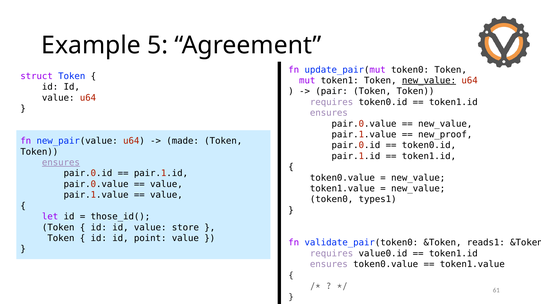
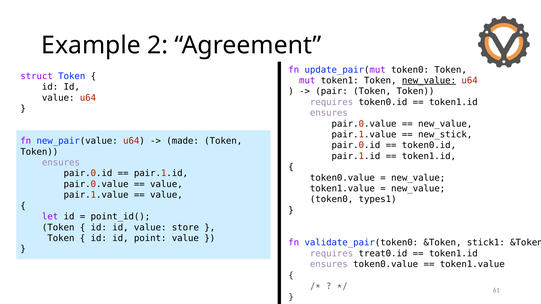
5: 5 -> 2 (158, 45)
new_proof: new_proof -> new_stick (445, 135)
ensures underline: present -> none (61, 163)
those_id(: those_id( -> point_id( (120, 217)
reads1: reads1 -> stick1 (486, 243)
value0.id: value0.id -> treat0.id (383, 254)
